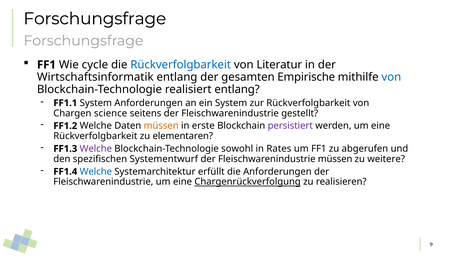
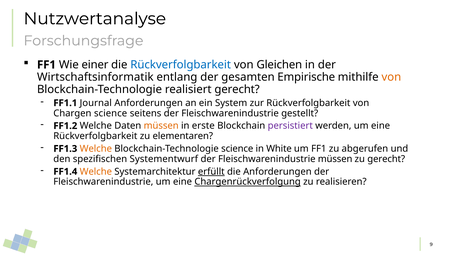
Forschungsfrage: Forschungsfrage -> Nutzwertanalyse (95, 19)
cycle: cycle -> einer (95, 65)
Literatur: Literatur -> Gleichen (279, 65)
von colour: blue -> orange (391, 77)
realisiert entlang: entlang -> gerecht (237, 89)
FF1.1 System: System -> Journal (96, 103)
Welche colour: purple -> orange (96, 148)
Blockchain-Technologie sowohl: sowohl -> science (237, 148)
Rates: Rates -> White (279, 148)
zu weitere: weitere -> gerecht (386, 159)
Welche colour: blue -> orange (96, 171)
erfüllt underline: none -> present (211, 171)
